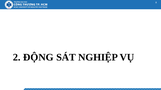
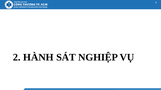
ĐỘNG: ĐỘNG -> HÀNH (38, 58)
